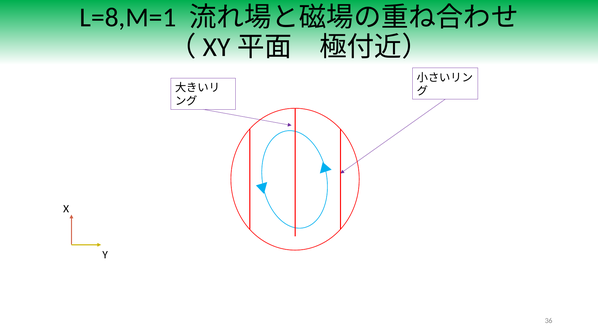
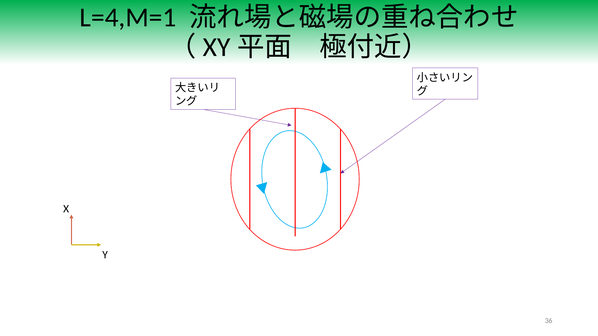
L=8,M=1: L=8,M=1 -> L=4,M=1 (128, 18)
